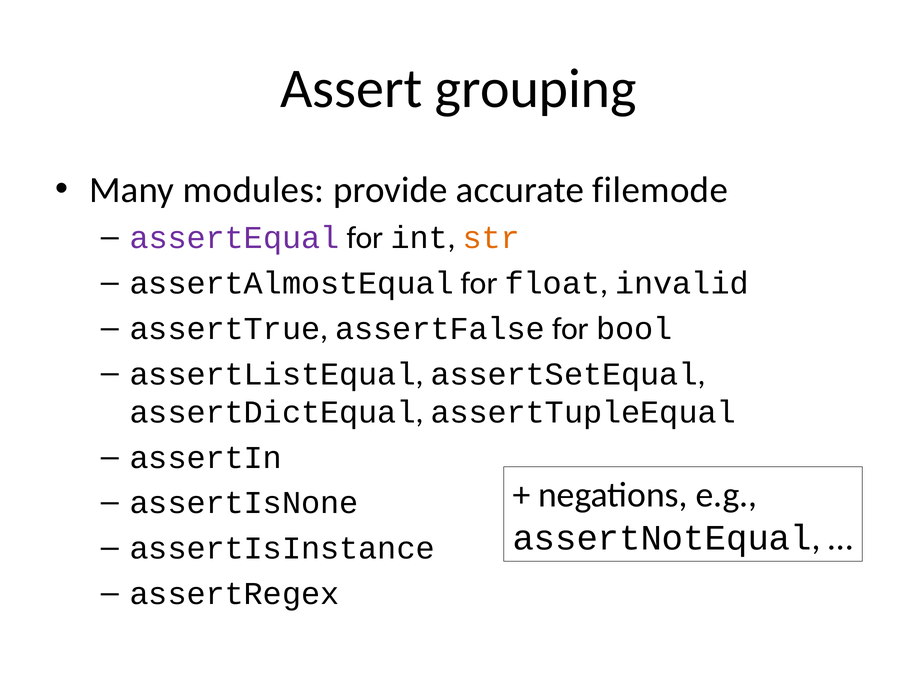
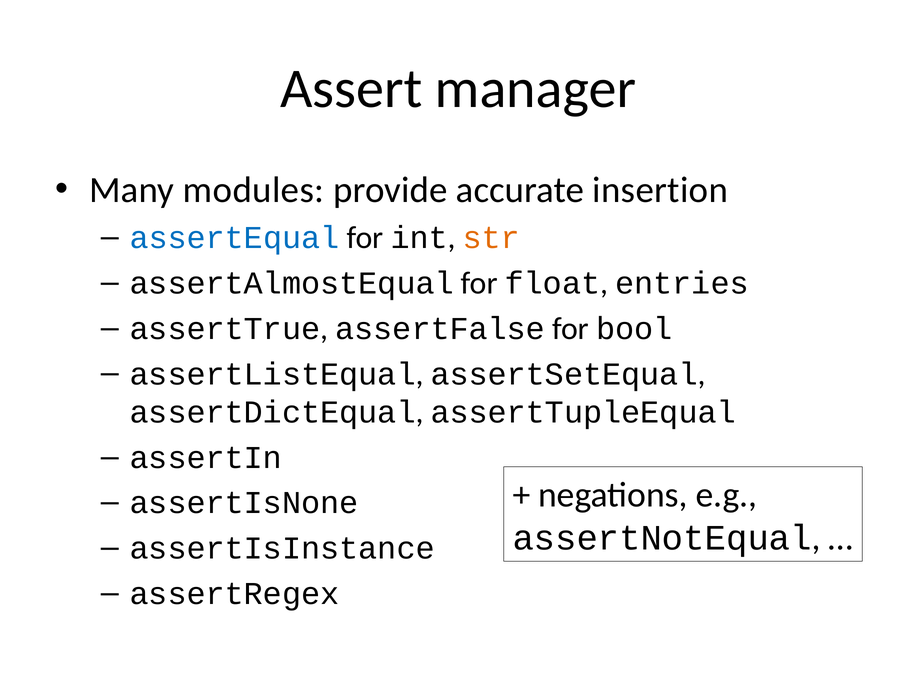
grouping: grouping -> manager (536, 89)
filemode: filemode -> insertion (660, 190)
assertEqual colour: purple -> blue (234, 238)
invalid: invalid -> entries (682, 283)
